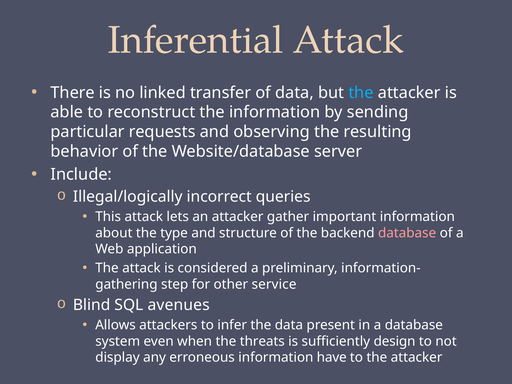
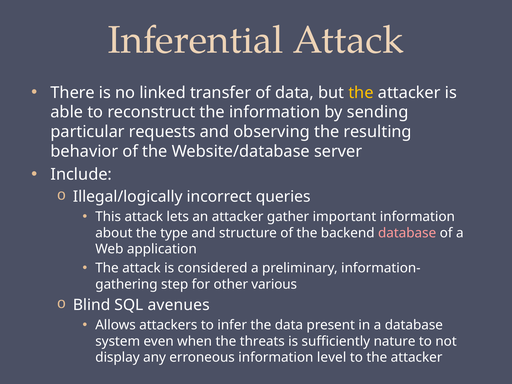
the colour: light blue -> yellow (361, 93)
service: service -> various (274, 284)
design: design -> nature (395, 341)
have: have -> level (332, 358)
